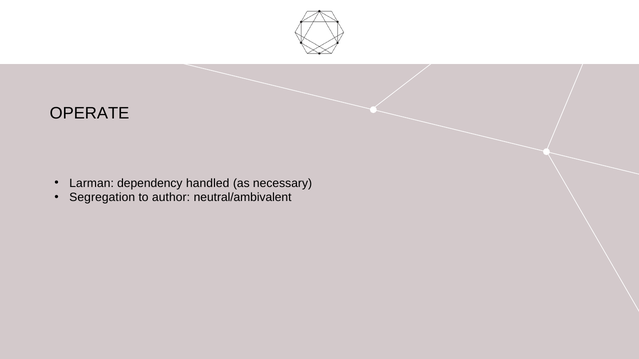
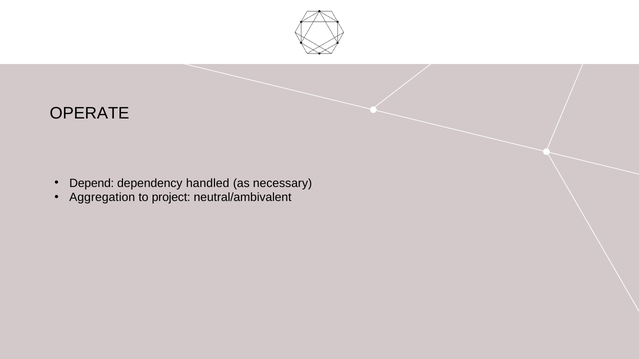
Larman: Larman -> Depend (92, 183)
Segregation: Segregation -> Aggregation (102, 198)
author: author -> project (171, 198)
